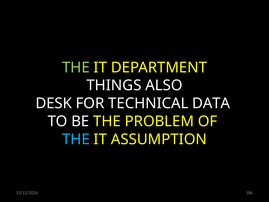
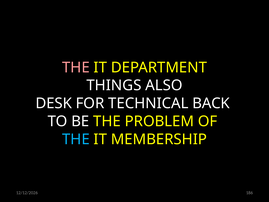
THE colour: light green -> pink (76, 67)
DATA: DATA -> BACK (211, 103)
ASSUMPTION: ASSUMPTION -> MEMBERSHIP (159, 139)
